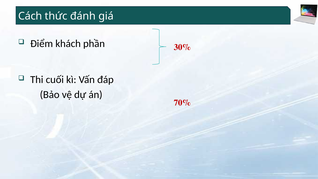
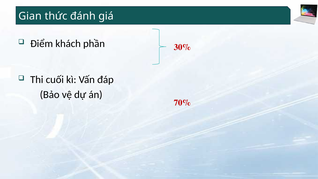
Cách: Cách -> Gian (30, 16)
